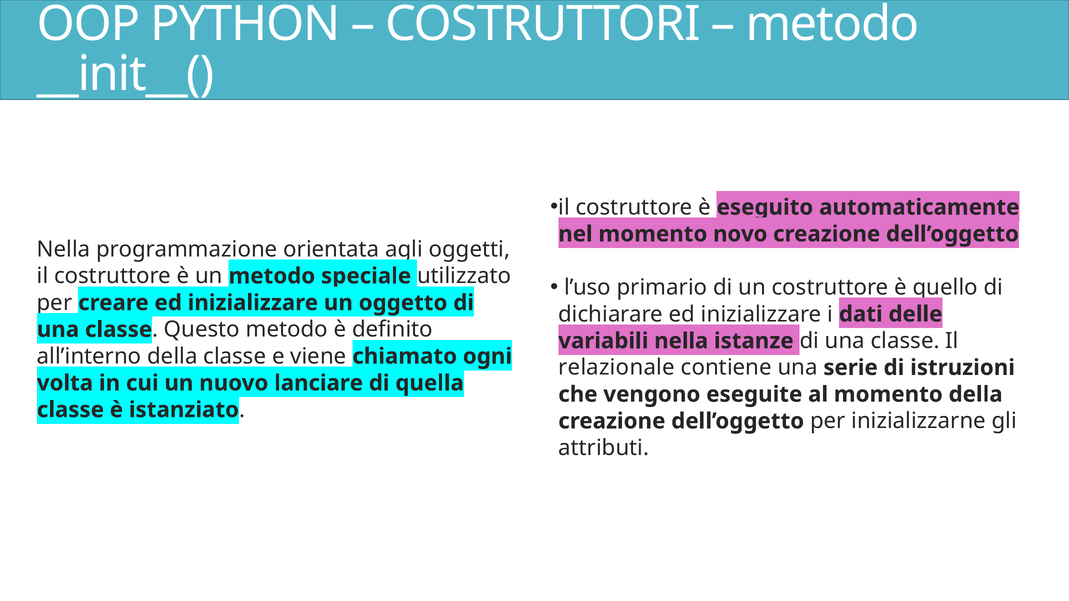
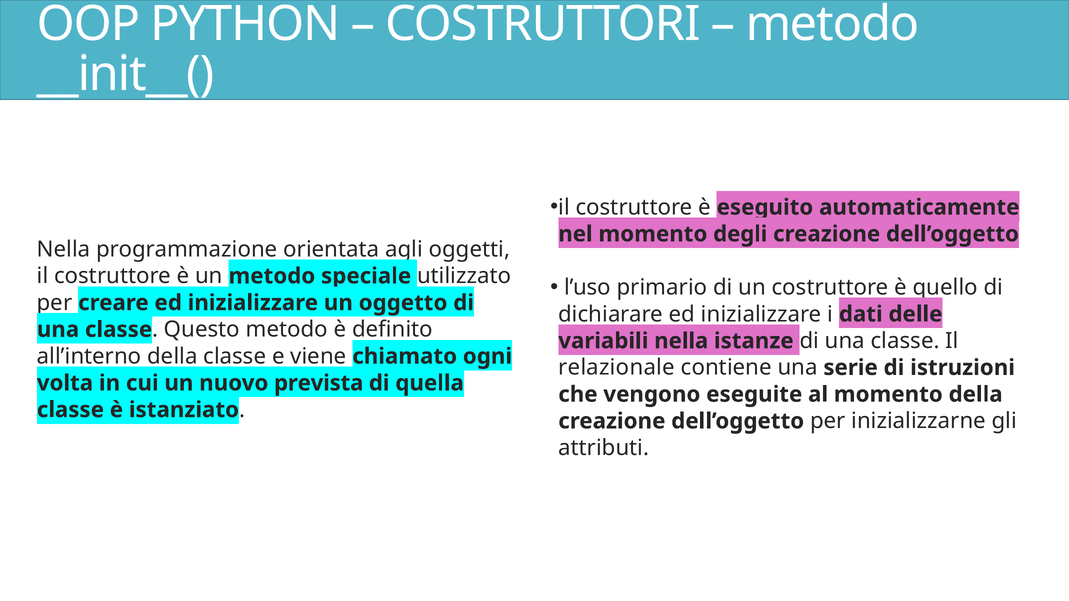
novo: novo -> degli (740, 234)
lanciare: lanciare -> prevista (319, 383)
